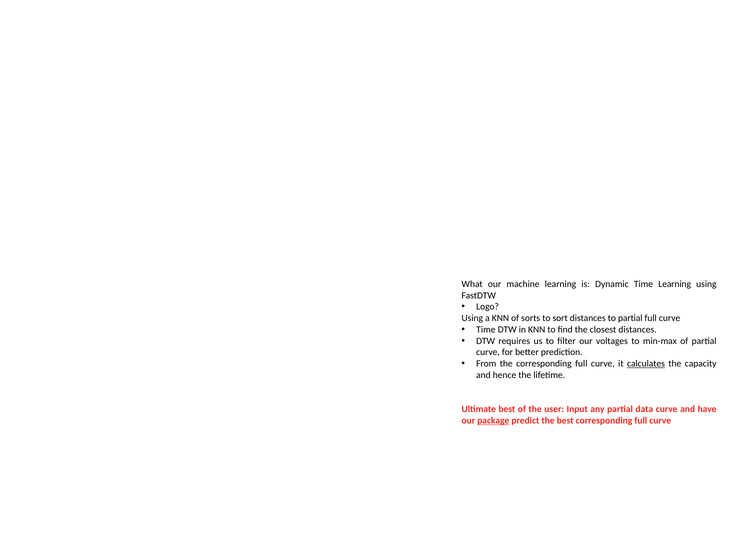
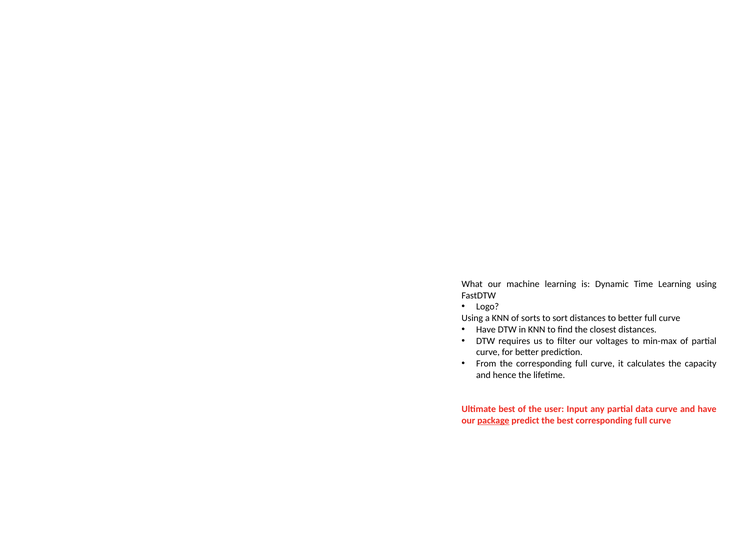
to partial: partial -> better (630, 318)
Time: Time -> Have (486, 330)
calculates underline: present -> none (646, 364)
